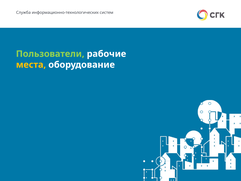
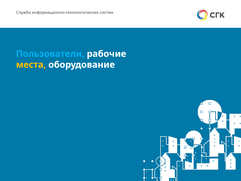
Пользователи colour: light green -> light blue (50, 54)
